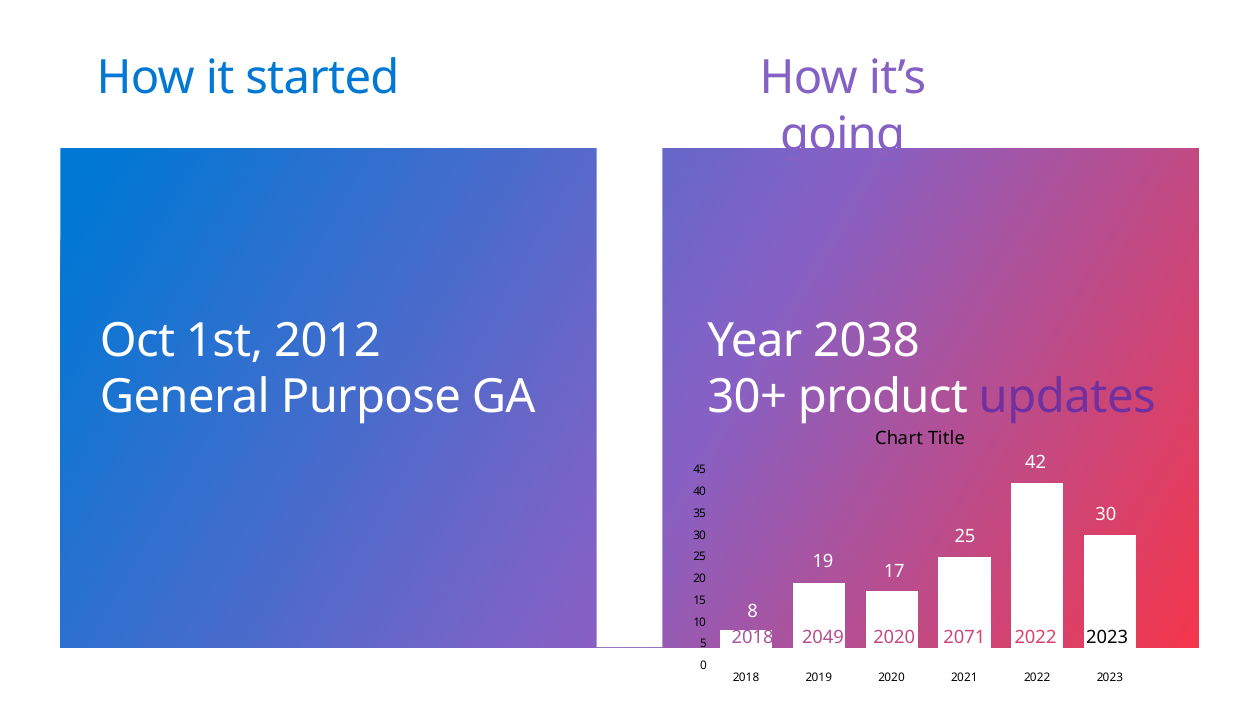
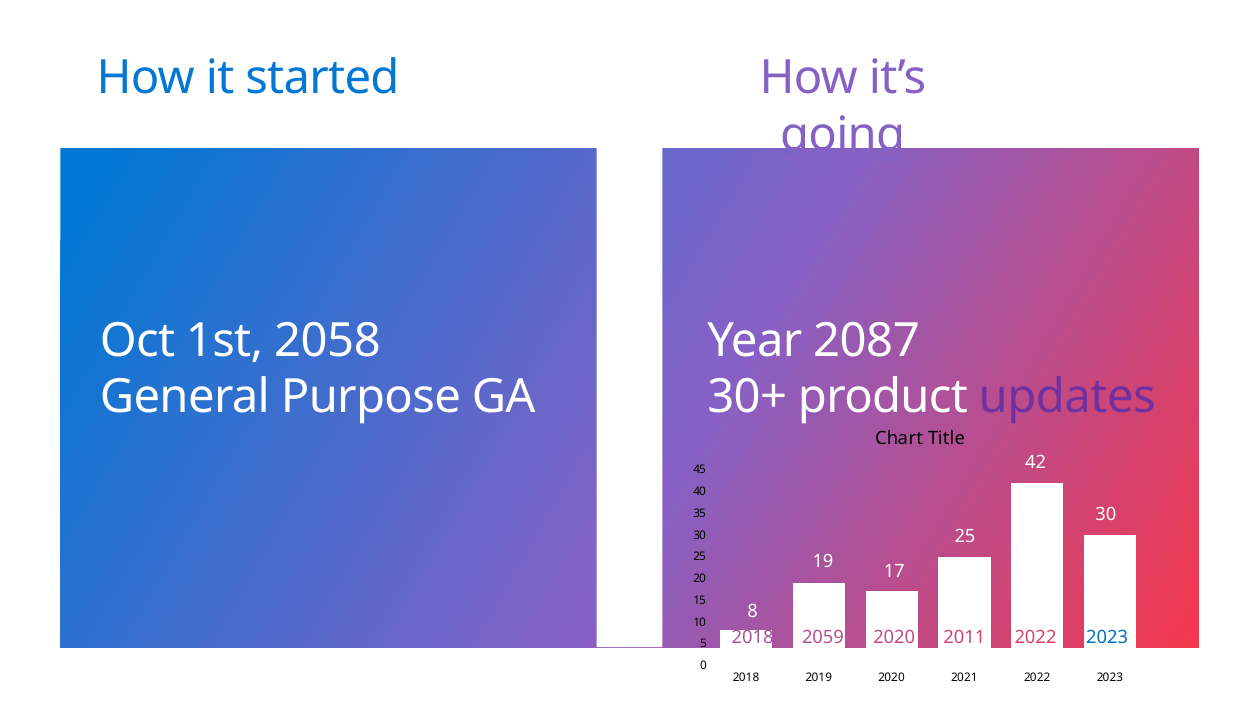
2012: 2012 -> 2058 (327, 341)
2038: 2038 -> 2087 (866, 341)
2049: 2049 -> 2059 (823, 637)
2071: 2071 -> 2011 (964, 637)
2023 colour: black -> blue (1107, 637)
